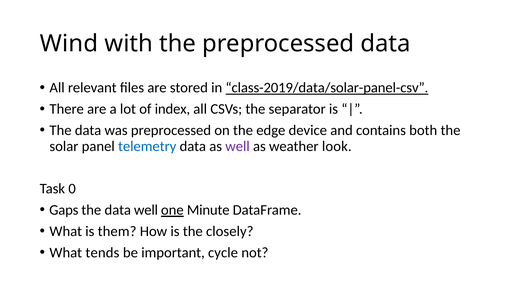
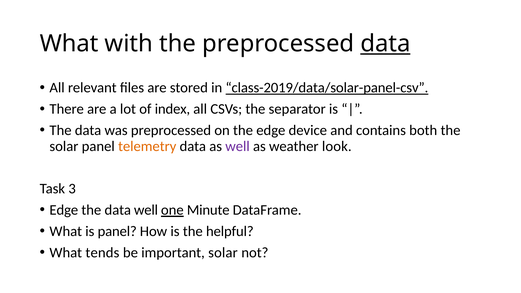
Wind: Wind -> What (69, 44)
data underline: none -> present (385, 44)
telemetry colour: blue -> orange (147, 146)
0: 0 -> 3 (72, 189)
Gaps: Gaps -> Edge (64, 210)
is them: them -> panel (117, 231)
closely: closely -> helpful (230, 231)
important cycle: cycle -> solar (223, 253)
